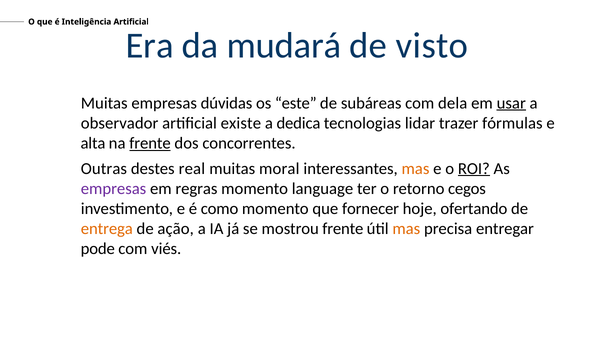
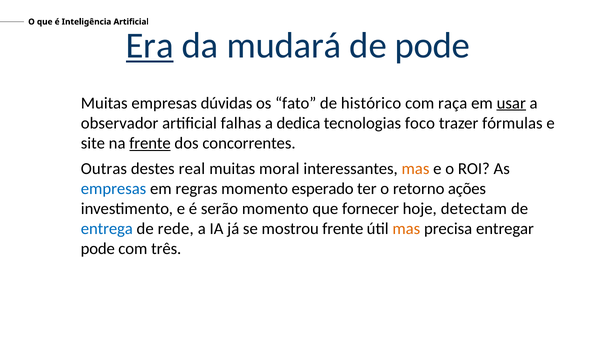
Era underline: none -> present (150, 46)
de visto: visto -> pode (432, 46)
este: este -> fato (296, 103)
subáreas: subáreas -> histórico (371, 103)
dela: dela -> raça (453, 103)
existe: existe -> falhas (241, 123)
lidar: lidar -> foco (420, 123)
alta: alta -> site (93, 143)
ROI underline: present -> none (474, 169)
empresas colour: purple -> blue (114, 189)
language: language -> esperado (323, 189)
cegos: cegos -> ações (467, 189)
como: como -> serão (220, 209)
ofertando: ofertando -> detectam (474, 209)
entrega colour: orange -> blue (107, 229)
ação: ação -> rede (176, 229)
viés: viés -> três (166, 249)
